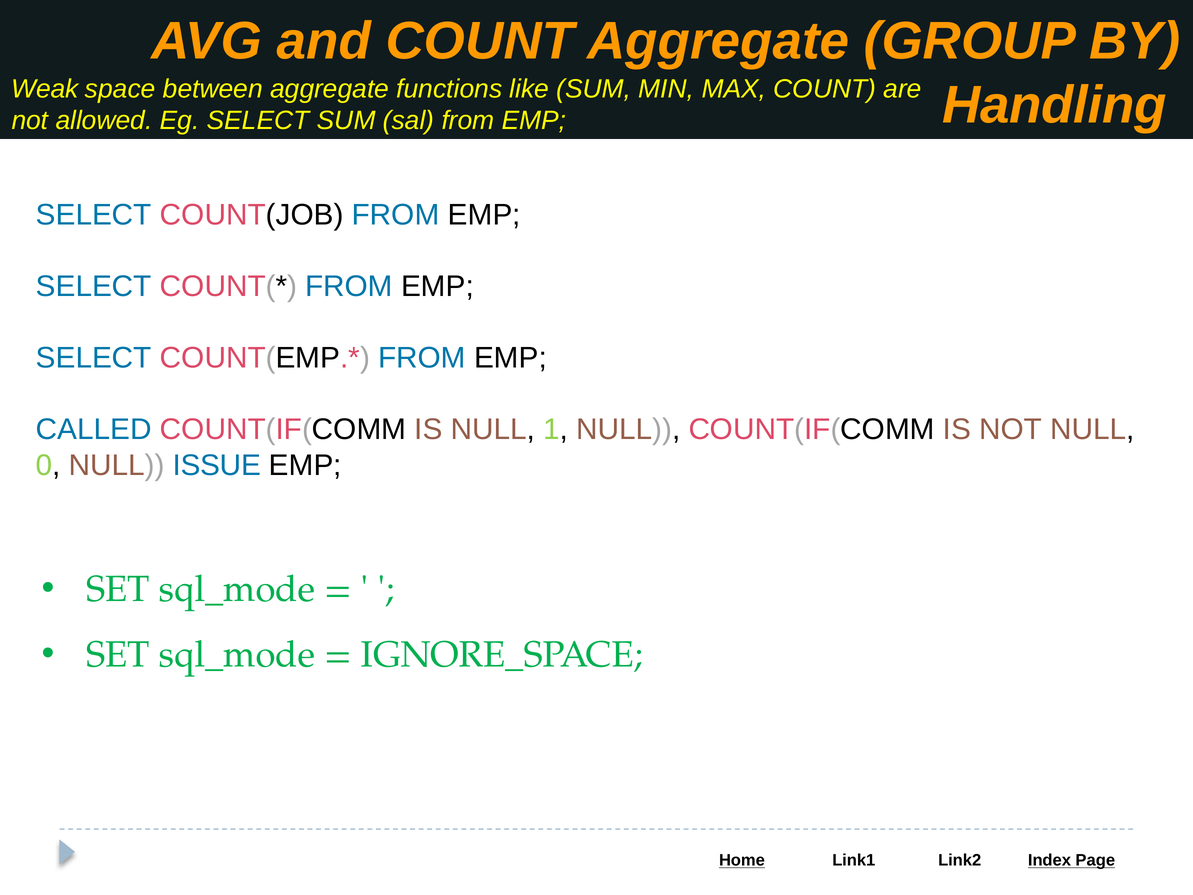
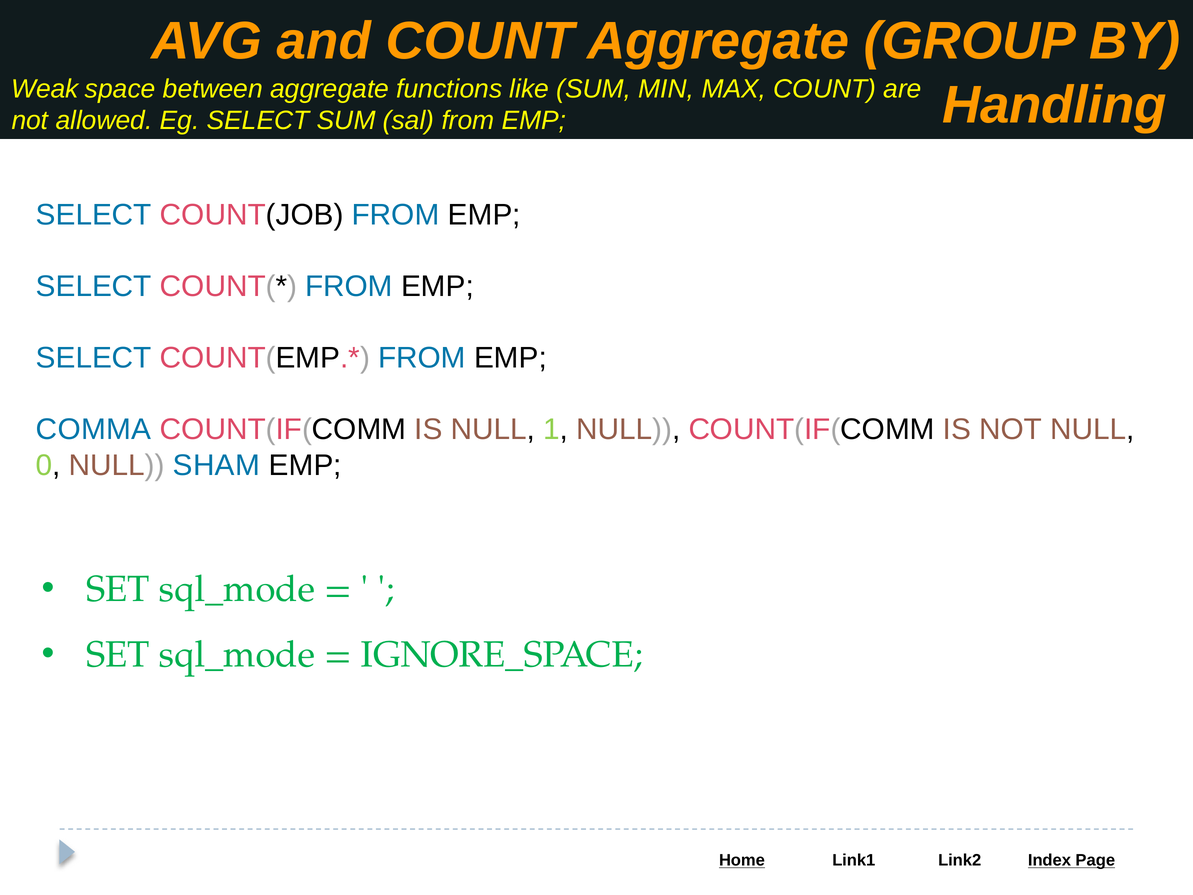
CALLED: CALLED -> COMMA (94, 429)
ISSUE: ISSUE -> SHAM (216, 465)
